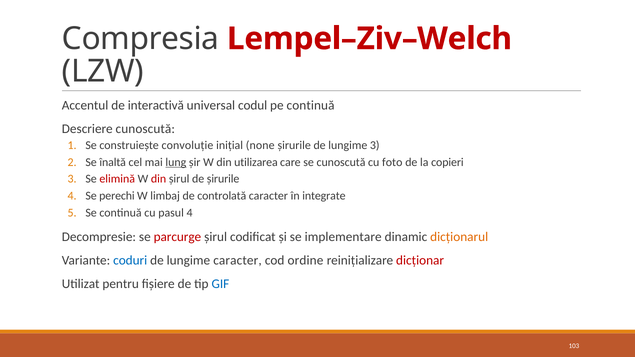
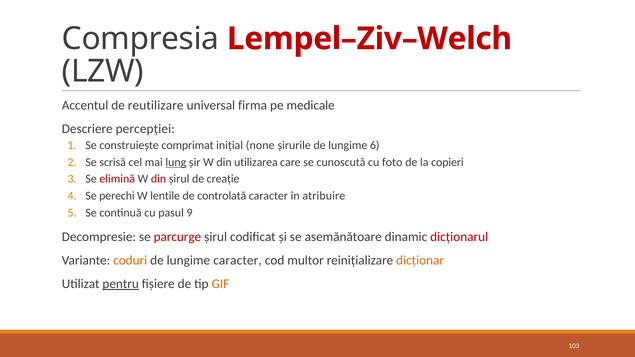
interactivă: interactivă -> reutilizare (156, 106)
codul: codul -> firma (253, 106)
pe continuă: continuă -> medicale (311, 106)
Descriere cunoscută: cunoscută -> percepției (145, 129)
convoluție: convoluție -> comprimat (188, 145)
lungime 3: 3 -> 6 (375, 145)
înaltă: înaltă -> scrisă (113, 162)
de șirurile: șirurile -> creație (223, 179)
limbaj: limbaj -> lentile (165, 196)
integrate: integrate -> atribuire (324, 196)
pasul 4: 4 -> 9 (190, 213)
implementare: implementare -> asemănătoare (343, 237)
dicționarul colour: orange -> red (459, 237)
coduri colour: blue -> orange (130, 260)
ordine: ordine -> multor (306, 260)
dicționar colour: red -> orange (420, 260)
pentru underline: none -> present (121, 284)
GIF colour: blue -> orange (220, 284)
